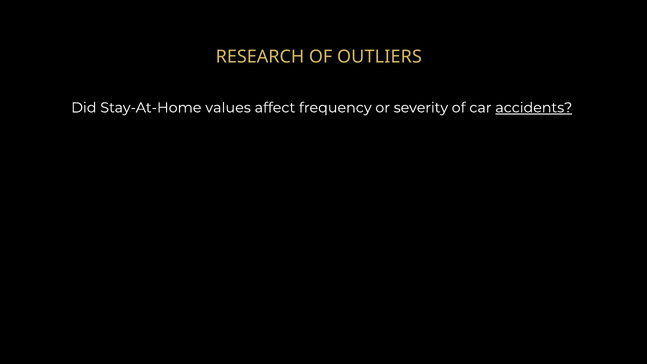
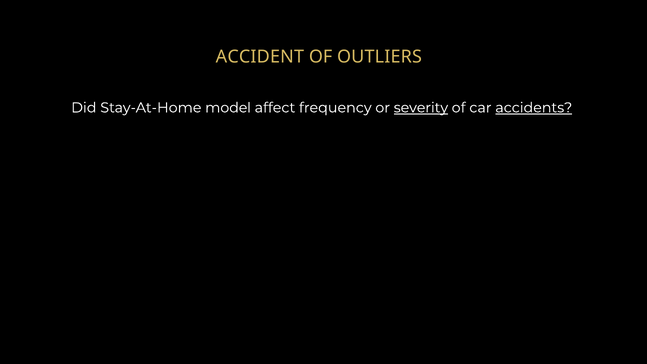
RESEARCH: RESEARCH -> ACCIDENT (260, 57)
values: values -> model (228, 108)
severity underline: none -> present (421, 108)
